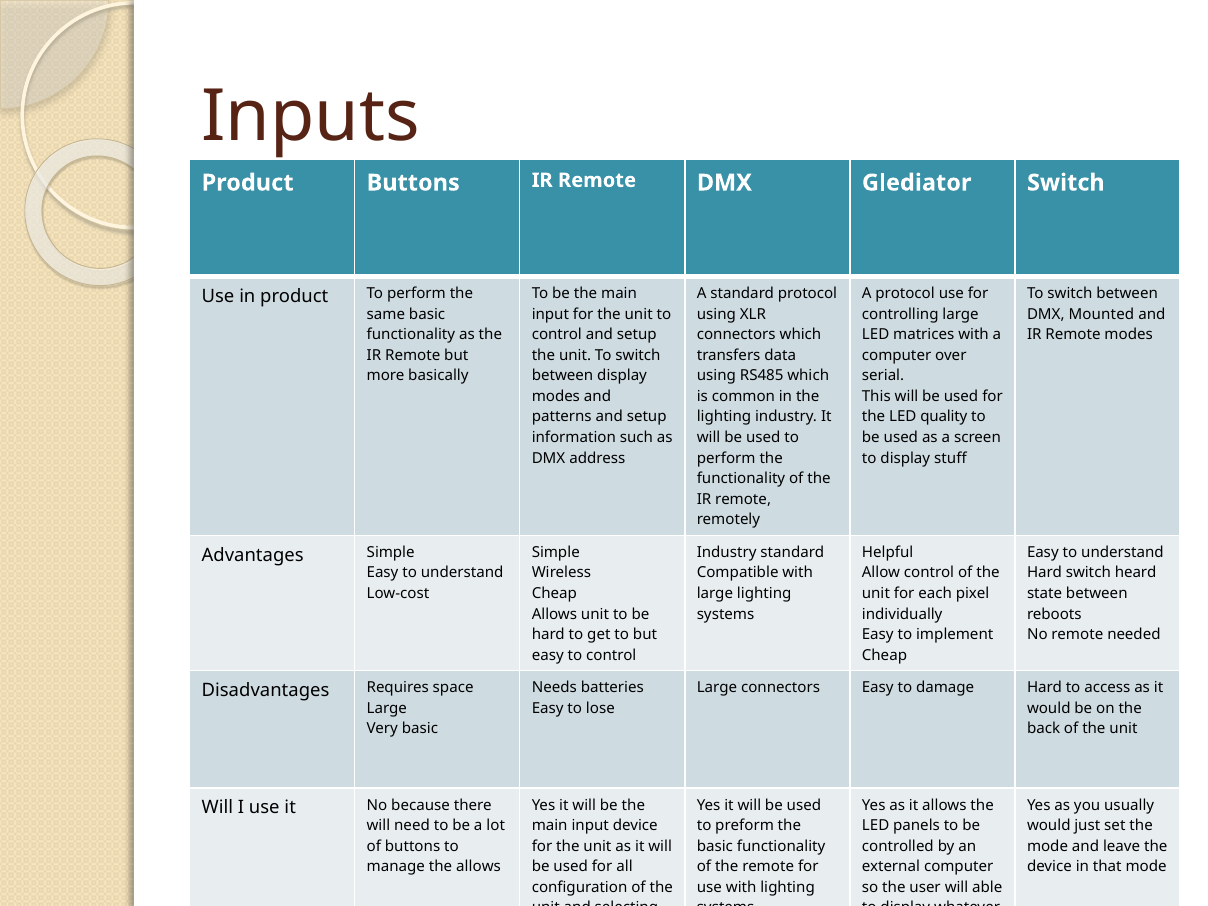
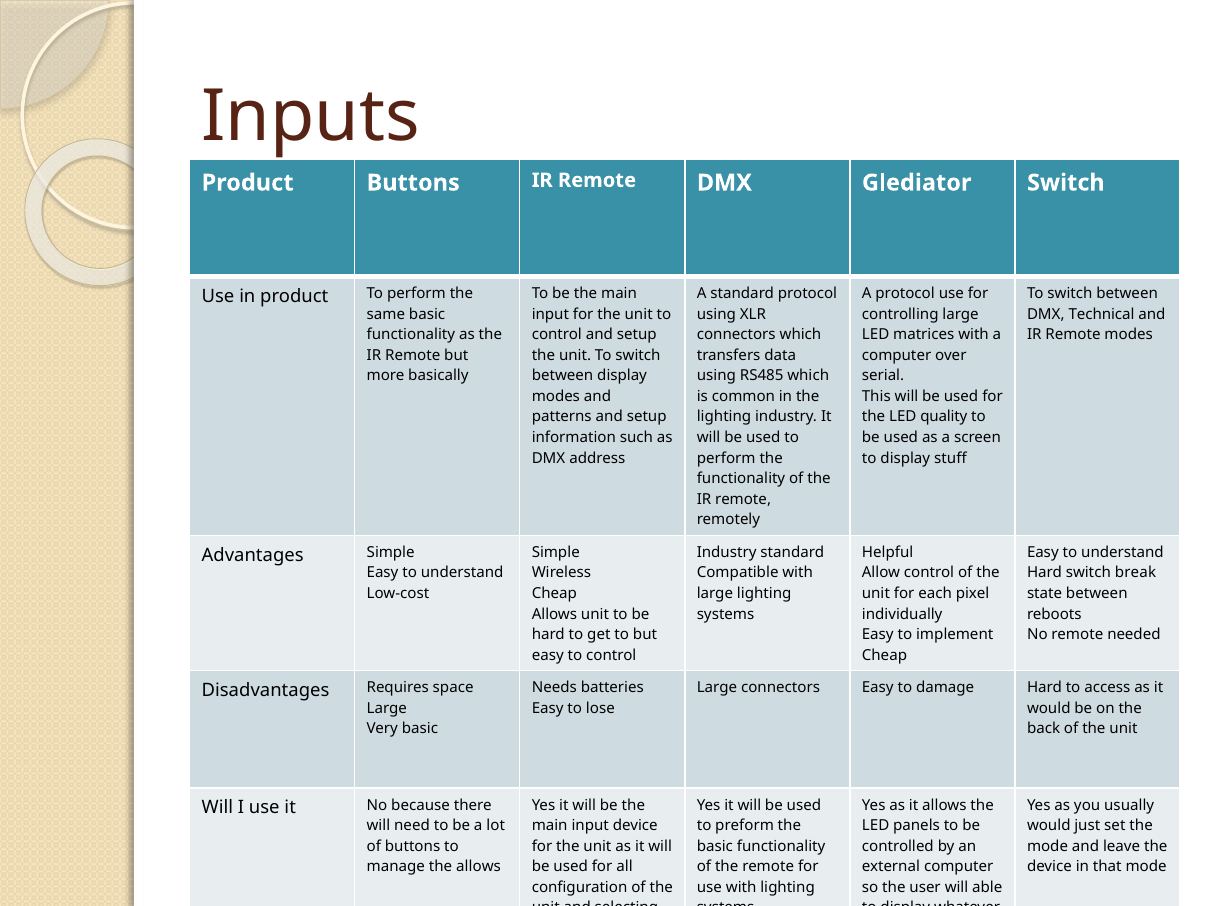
Mounted: Mounted -> Technical (1102, 314)
heard: heard -> break (1136, 573)
